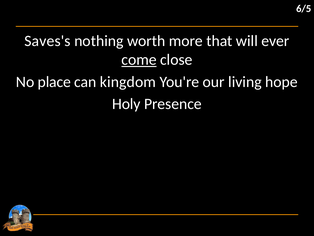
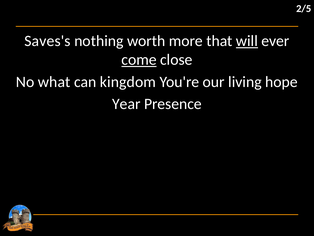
6/5: 6/5 -> 2/5 (304, 9)
will underline: none -> present (247, 41)
place: place -> what (54, 82)
Holy: Holy -> Year (126, 104)
